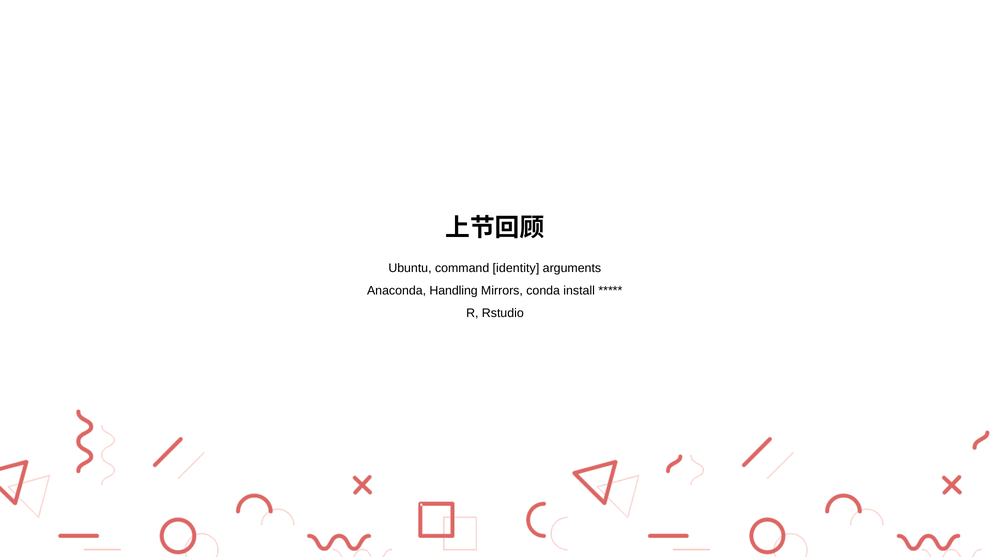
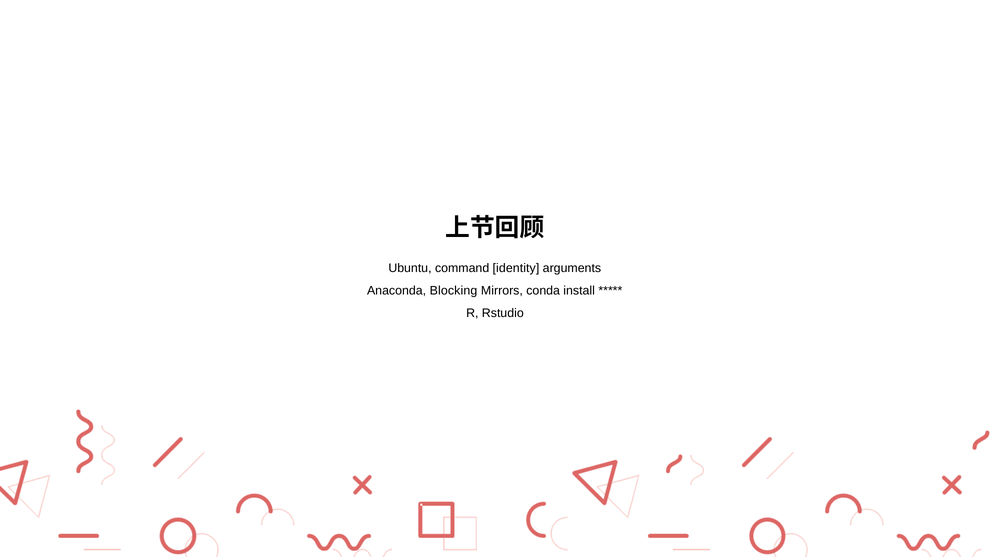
Handling: Handling -> Blocking (453, 291)
